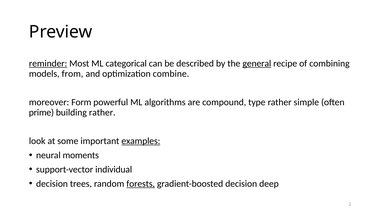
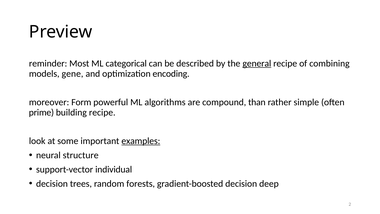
reminder underline: present -> none (48, 63)
from: from -> gene (73, 74)
combine: combine -> encoding (171, 74)
type: type -> than (257, 102)
building rather: rather -> recipe (102, 112)
moments: moments -> structure (81, 155)
forests underline: present -> none (141, 183)
